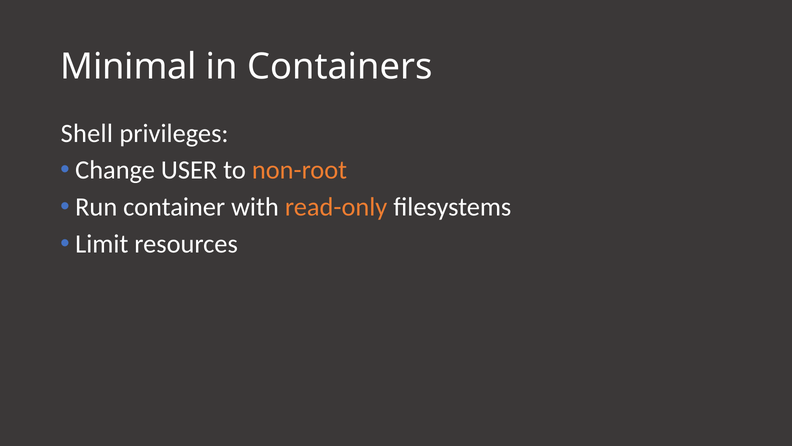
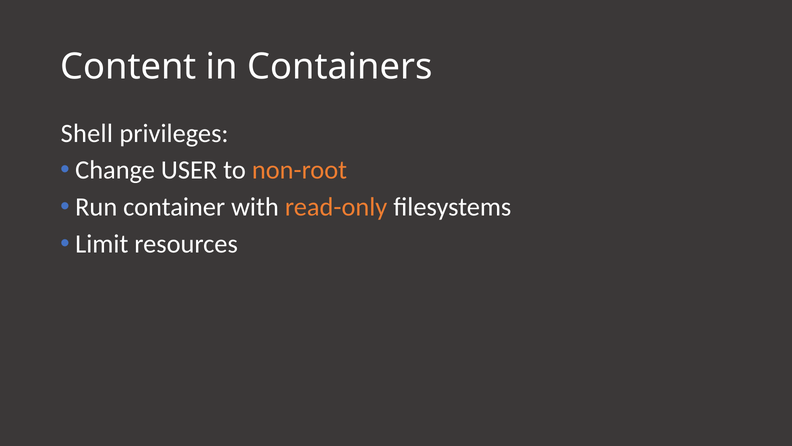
Minimal: Minimal -> Content (128, 67)
